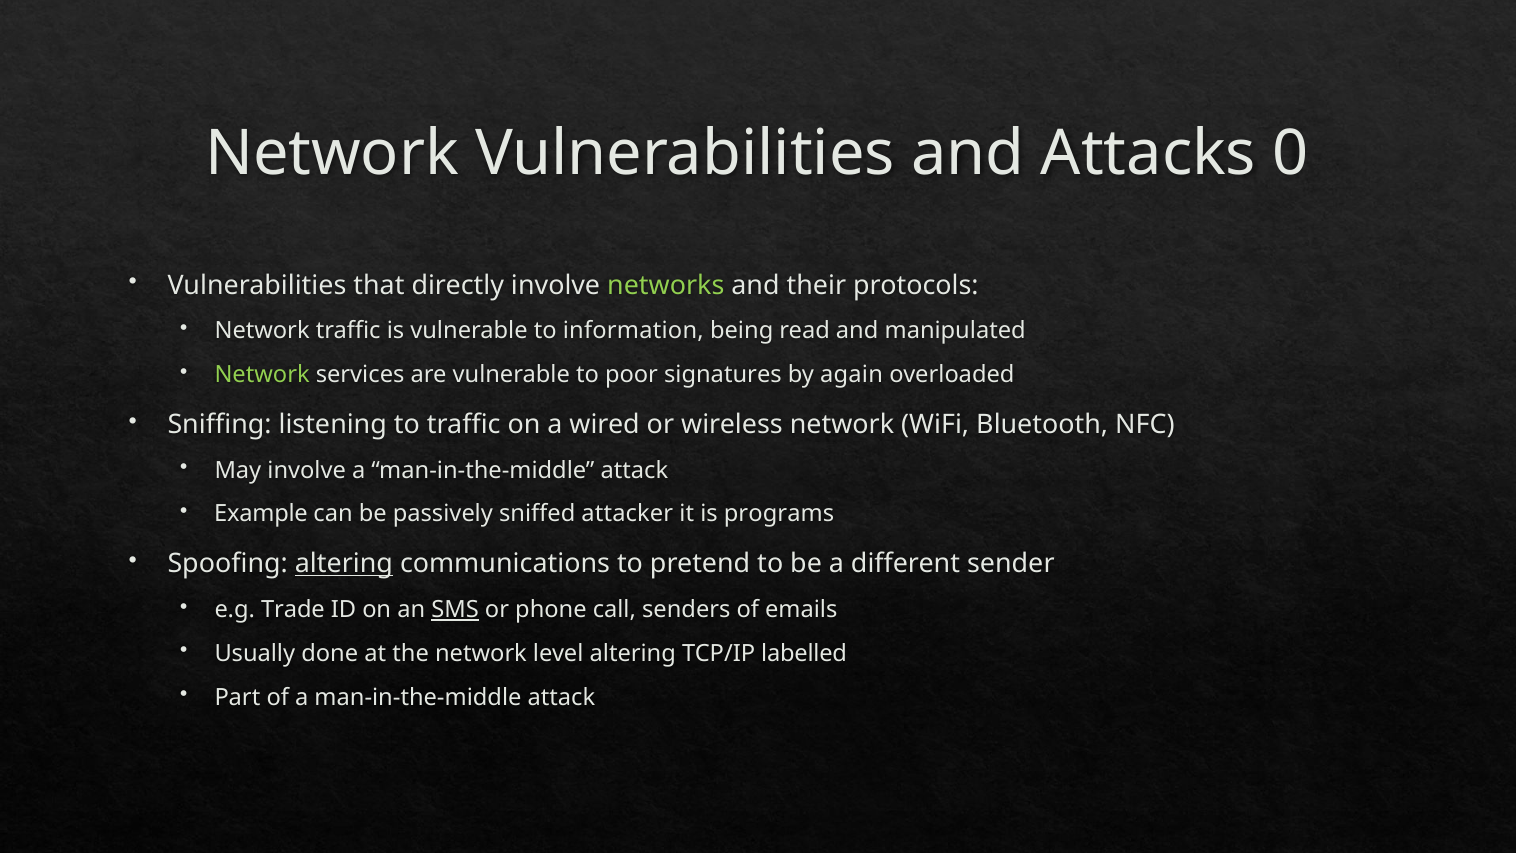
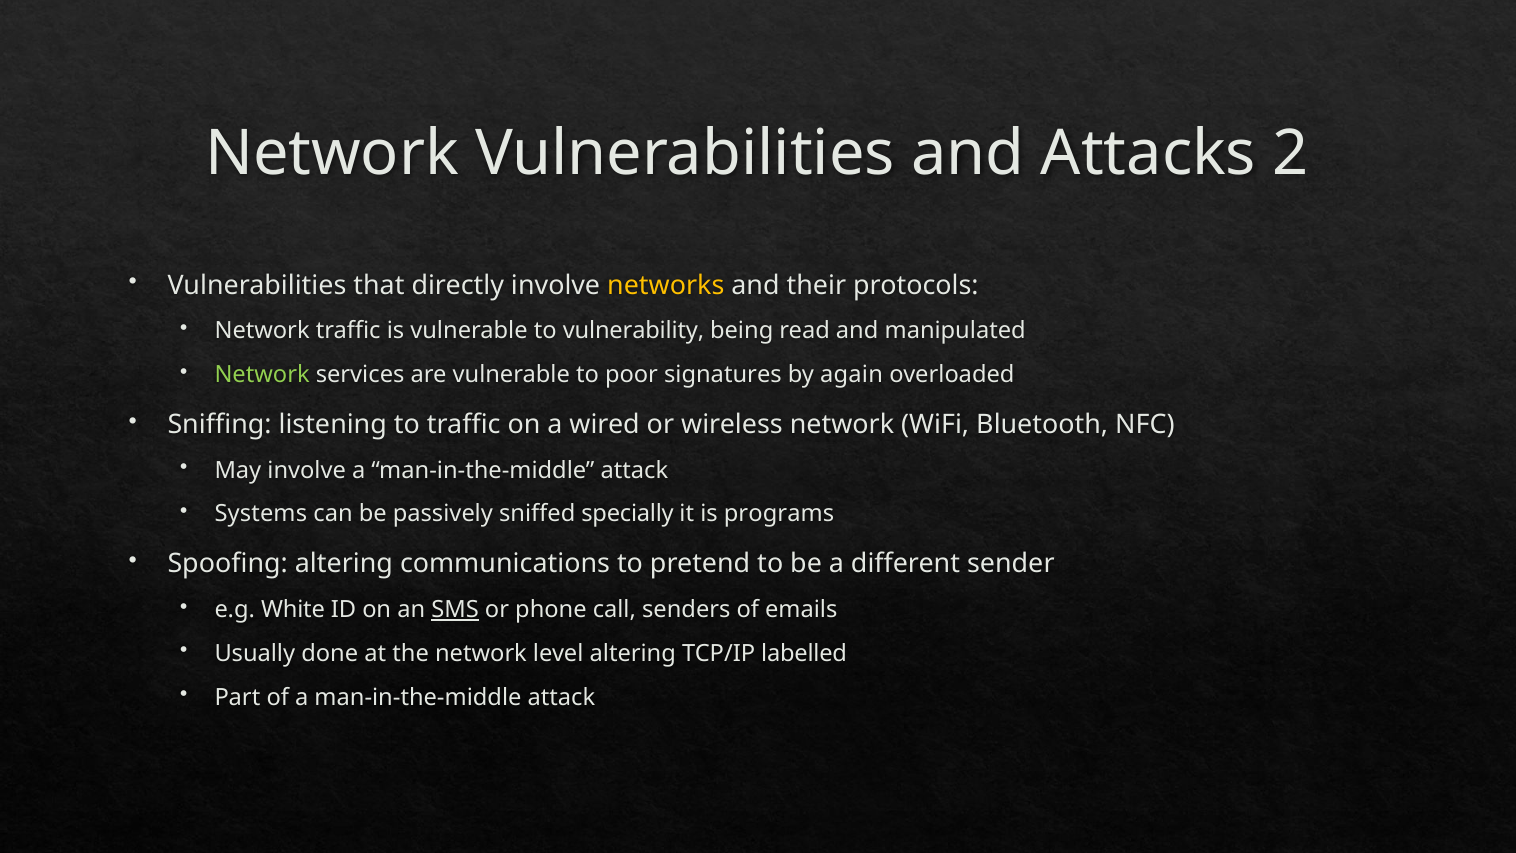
0: 0 -> 2 (1291, 154)
networks colour: light green -> yellow (666, 285)
information: information -> vulnerability (633, 331)
Example: Example -> Systems (261, 514)
attacker: attacker -> specially (628, 514)
altering underline: present -> none (344, 564)
Trade: Trade -> White (293, 609)
